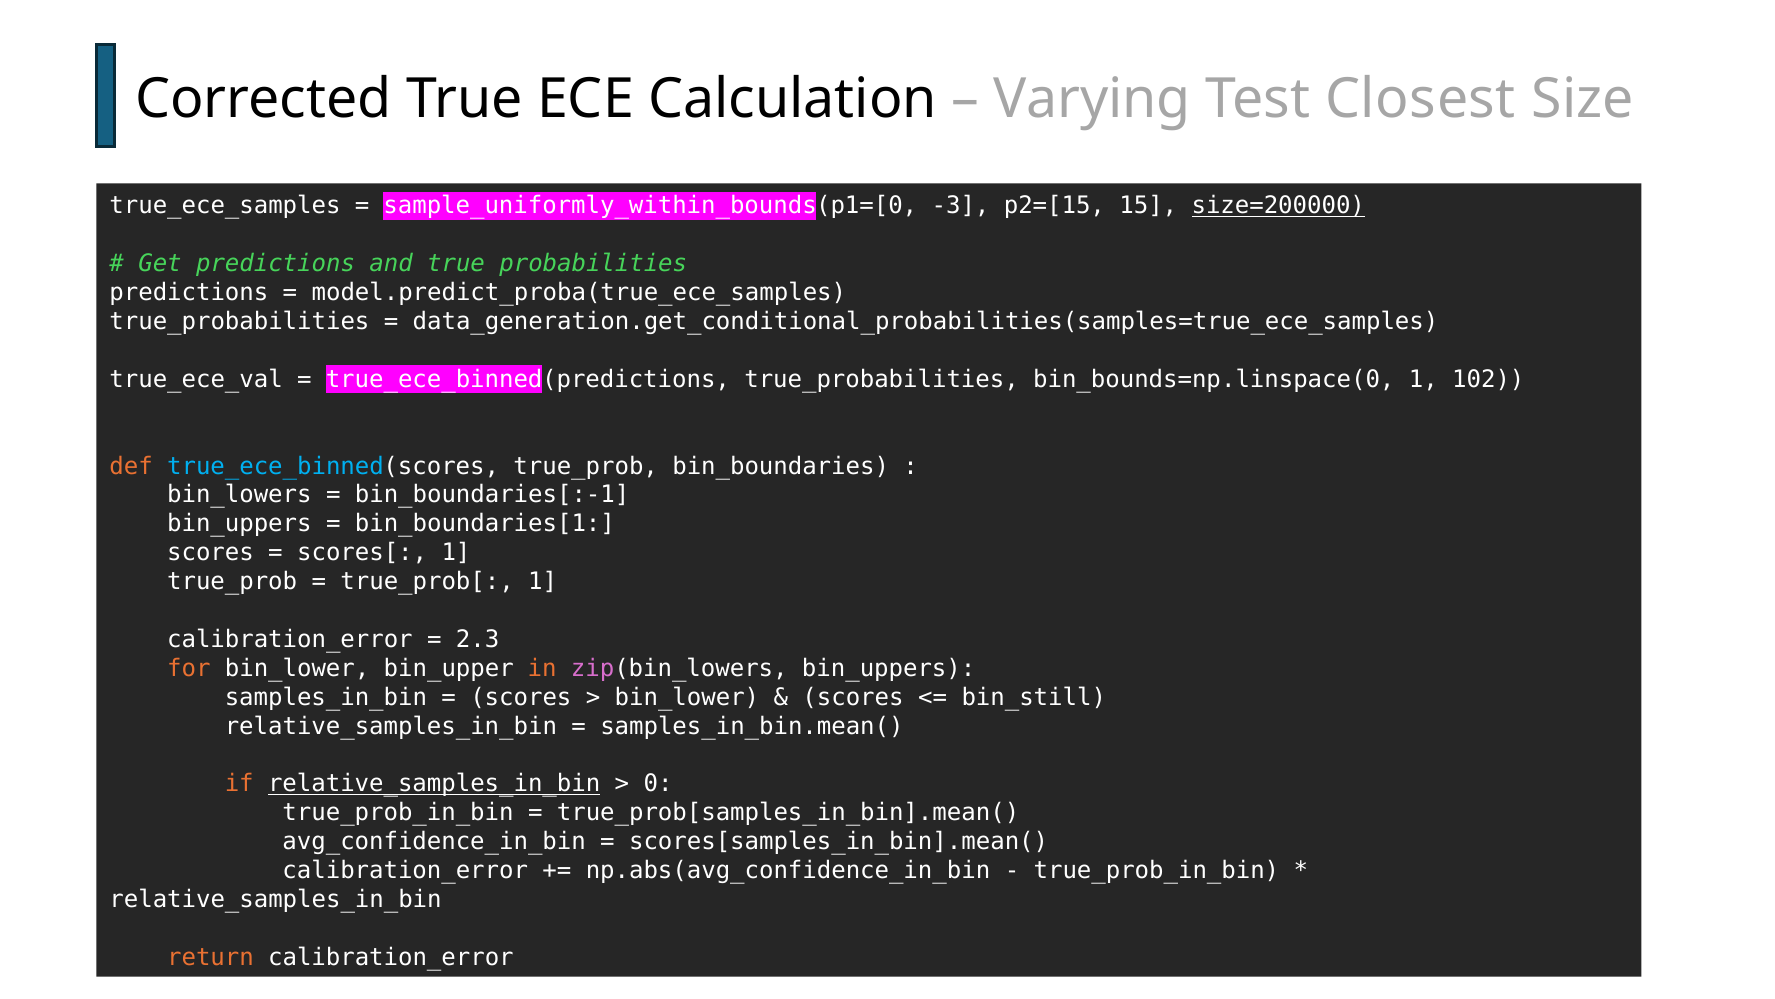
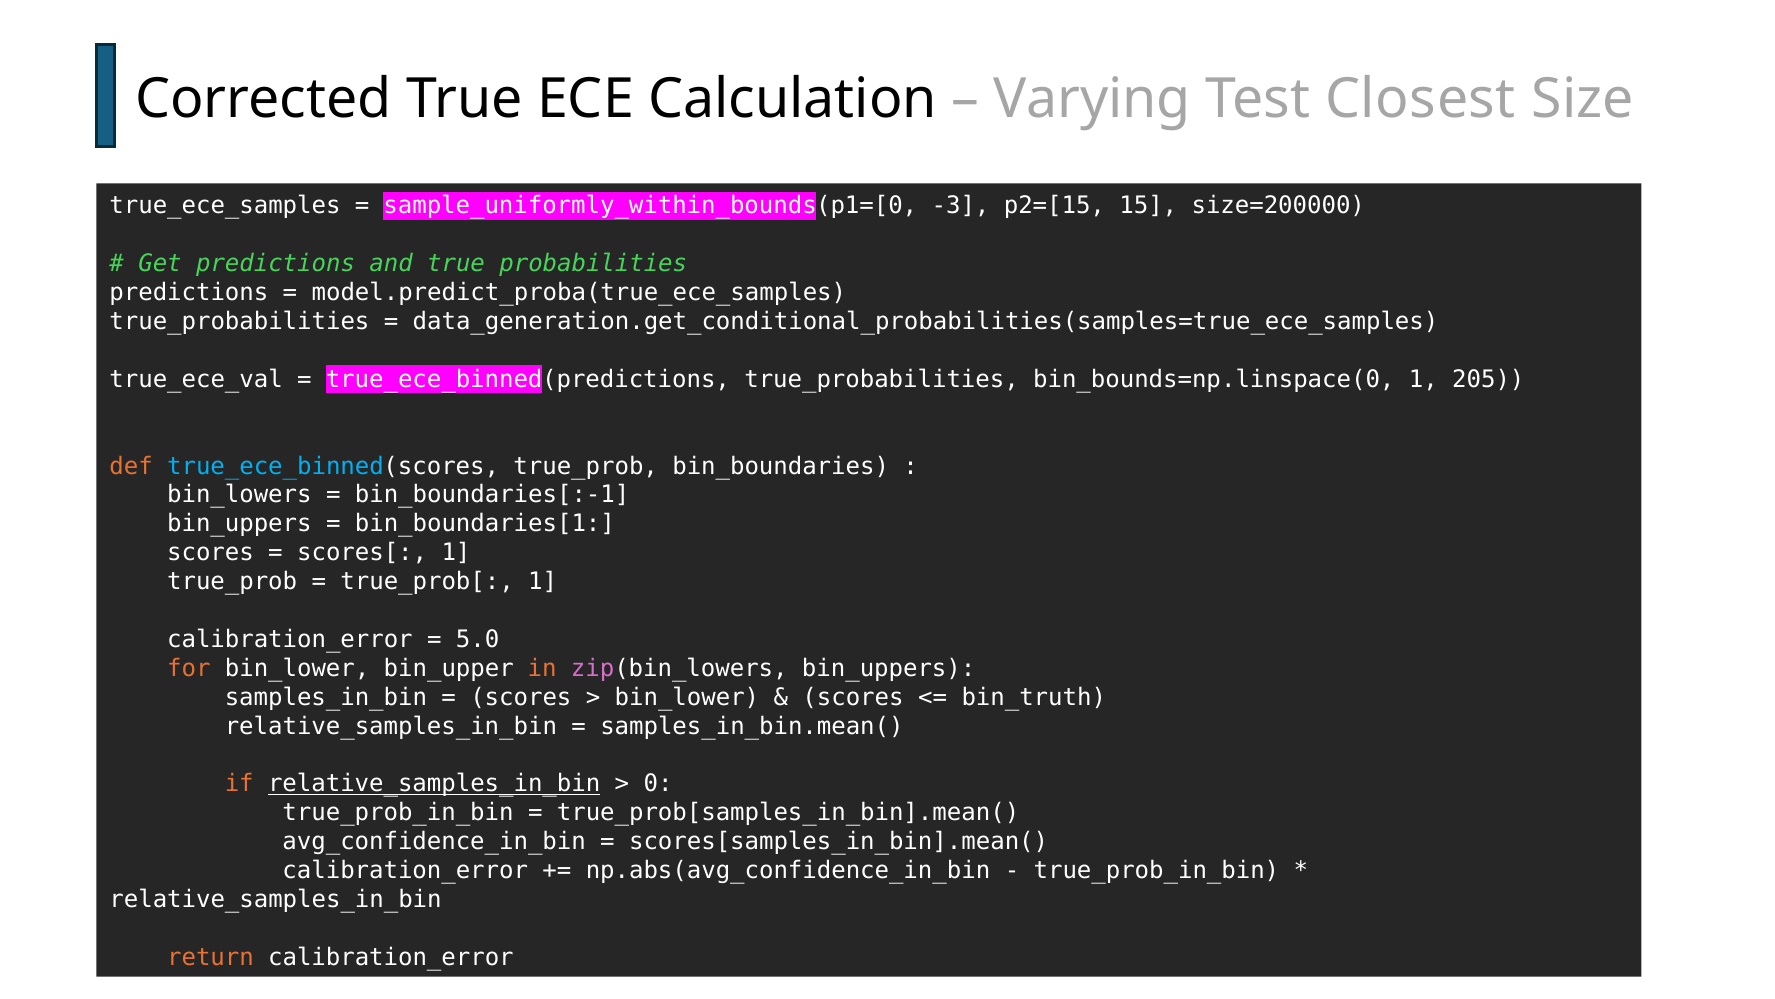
size=200000 underline: present -> none (1278, 206)
102: 102 -> 205 (1488, 379)
2.3: 2.3 -> 5.0 (478, 639)
bin_still: bin_still -> bin_truth (1034, 697)
